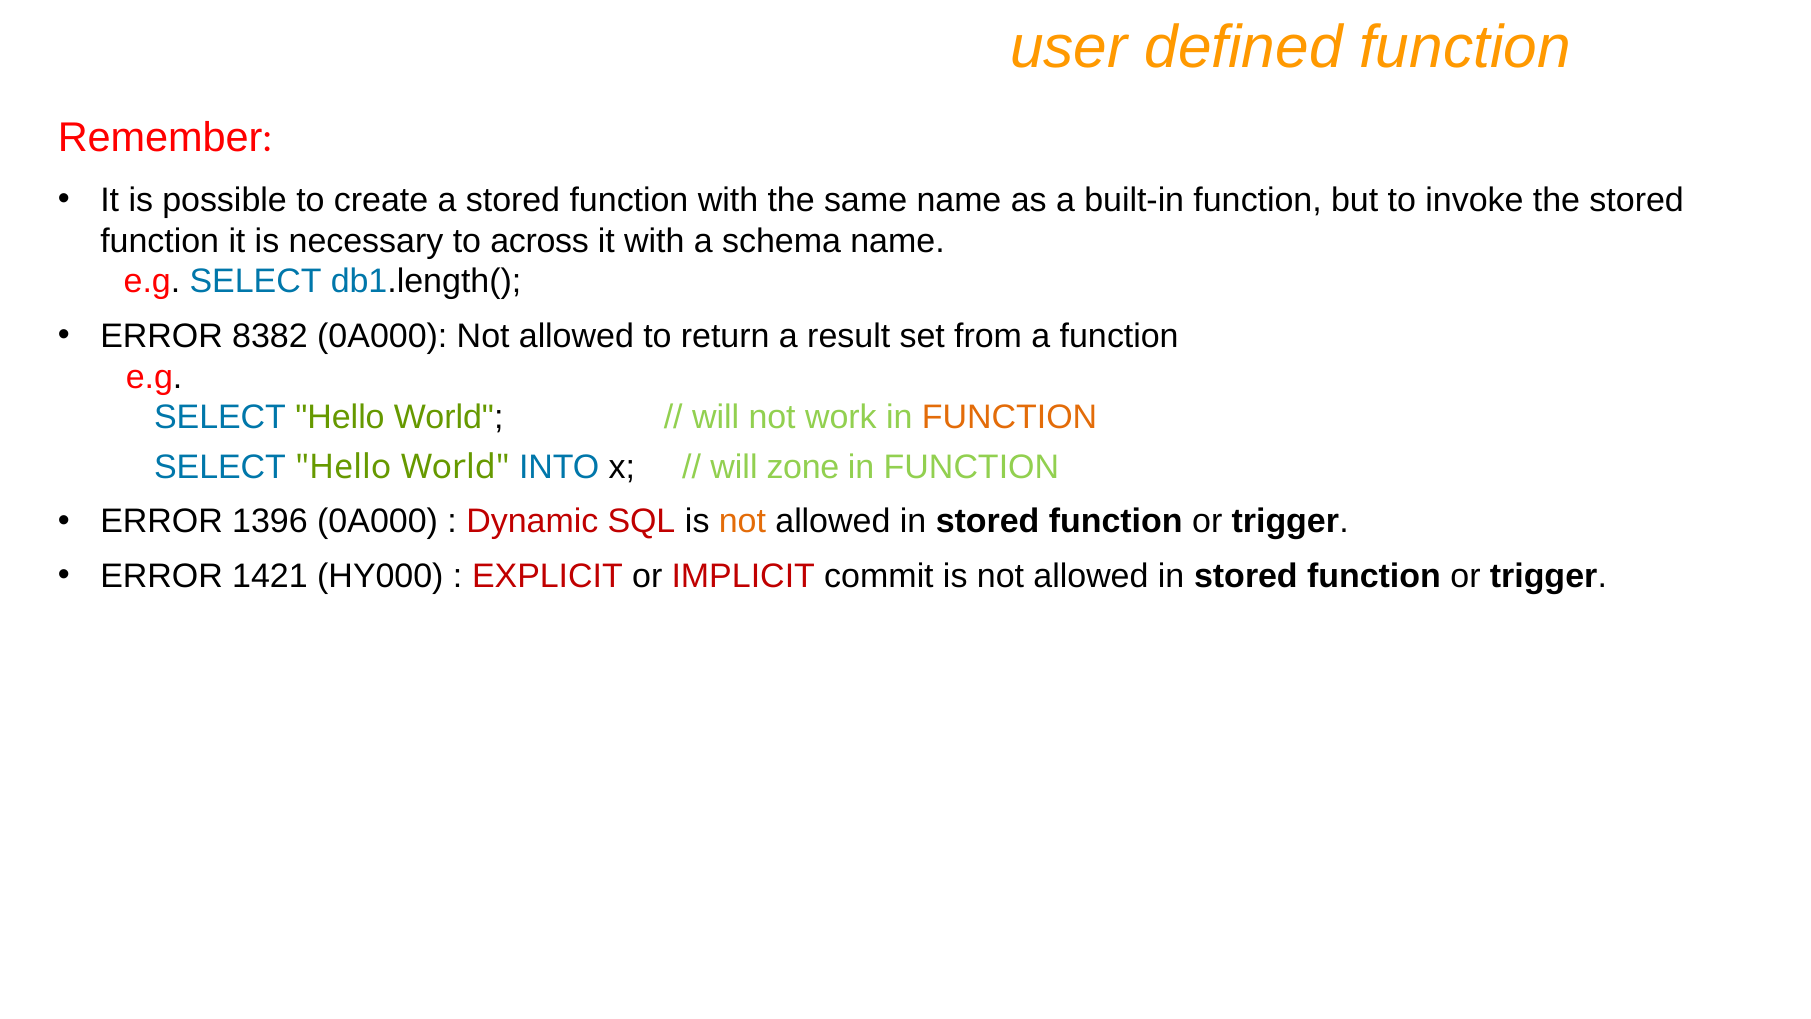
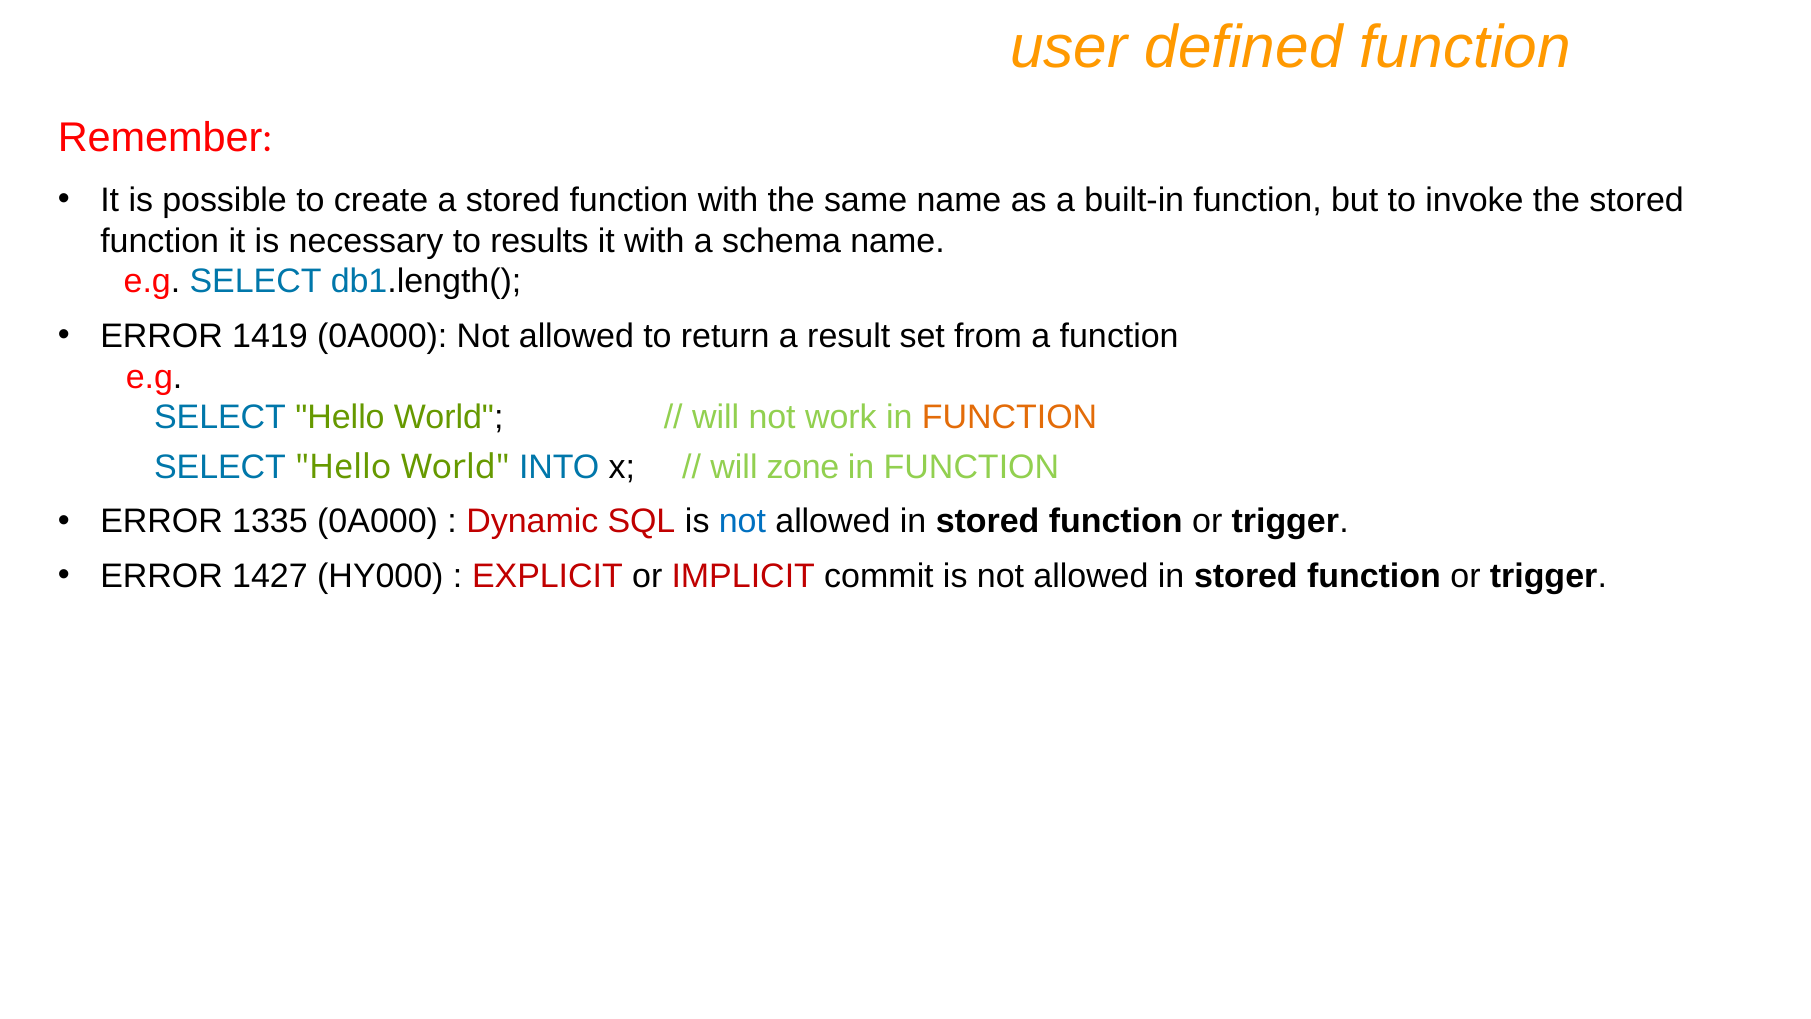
across: across -> results (540, 241)
8382: 8382 -> 1419 (270, 336)
1396: 1396 -> 1335 (270, 522)
not colour: orange -> blue (742, 522)
1421: 1421 -> 1427 (270, 576)
